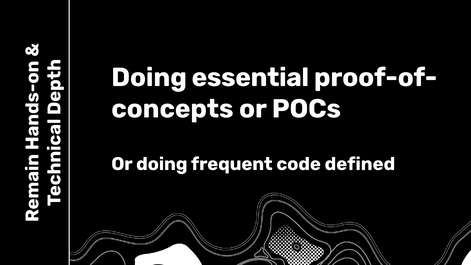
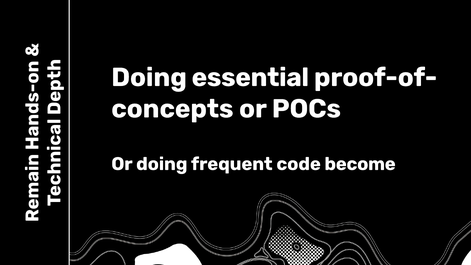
defined: defined -> become (360, 164)
